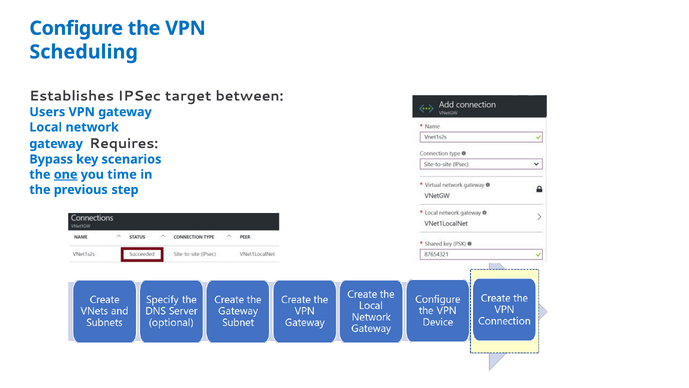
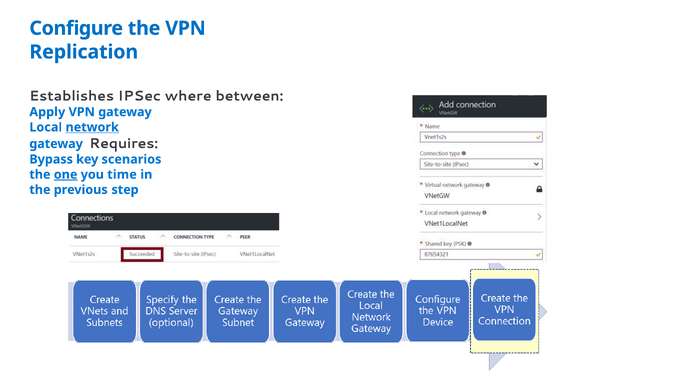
Scheduling: Scheduling -> Replication (84, 52)
target: target -> where (188, 96)
Users: Users -> Apply (47, 112)
network underline: none -> present (92, 127)
